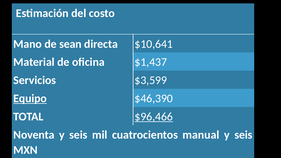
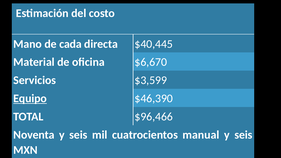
sean: sean -> cada (70, 44)
$10,641: $10,641 -> $40,445 (154, 44)
$1,437: $1,437 -> $6,670 (151, 62)
$96,466 underline: present -> none (154, 117)
